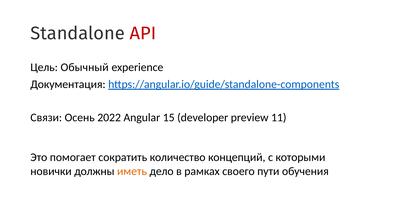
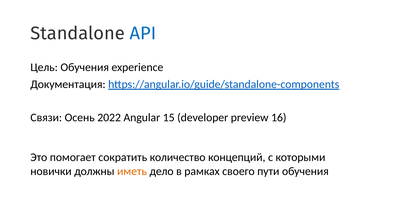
API colour: red -> blue (143, 34)
Цель Обычный: Обычный -> Обучения (85, 67)
11: 11 -> 16 (279, 118)
